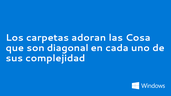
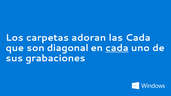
las Cosa: Cosa -> Cada (138, 38)
cada underline: none -> present (117, 48)
complejidad: complejidad -> grabaciones (55, 58)
